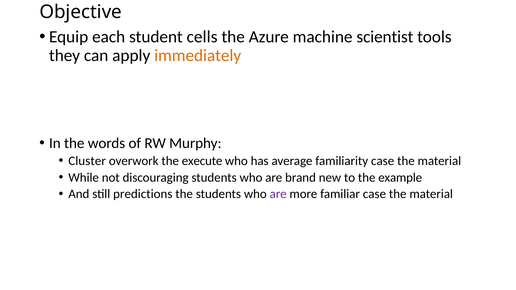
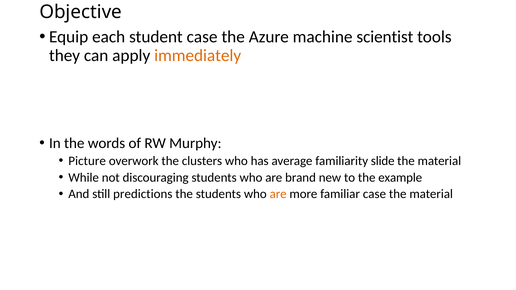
student cells: cells -> case (202, 37)
Cluster: Cluster -> Picture (87, 161)
execute: execute -> clusters (202, 161)
familiarity case: case -> slide (383, 161)
are colour: purple -> orange (278, 194)
